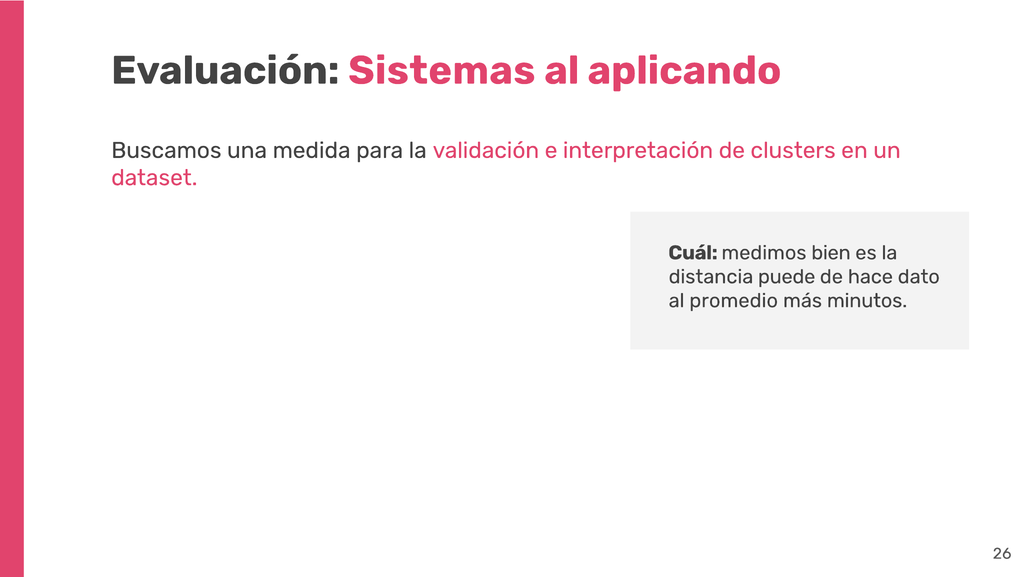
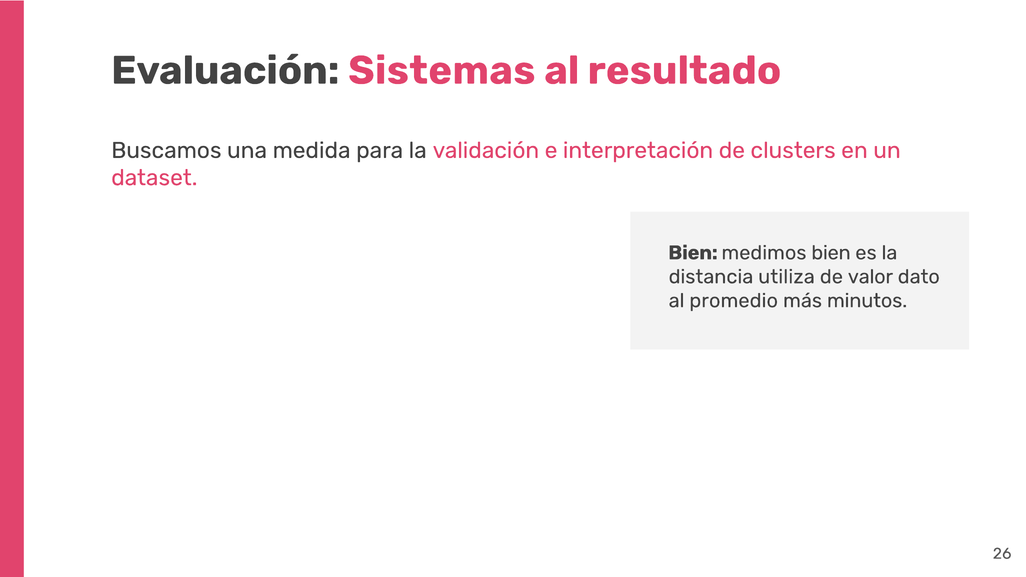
aplicando: aplicando -> resultado (684, 71)
Cuál: Cuál -> Bien (693, 253)
puede: puede -> utiliza (786, 277)
hace: hace -> valor (870, 277)
